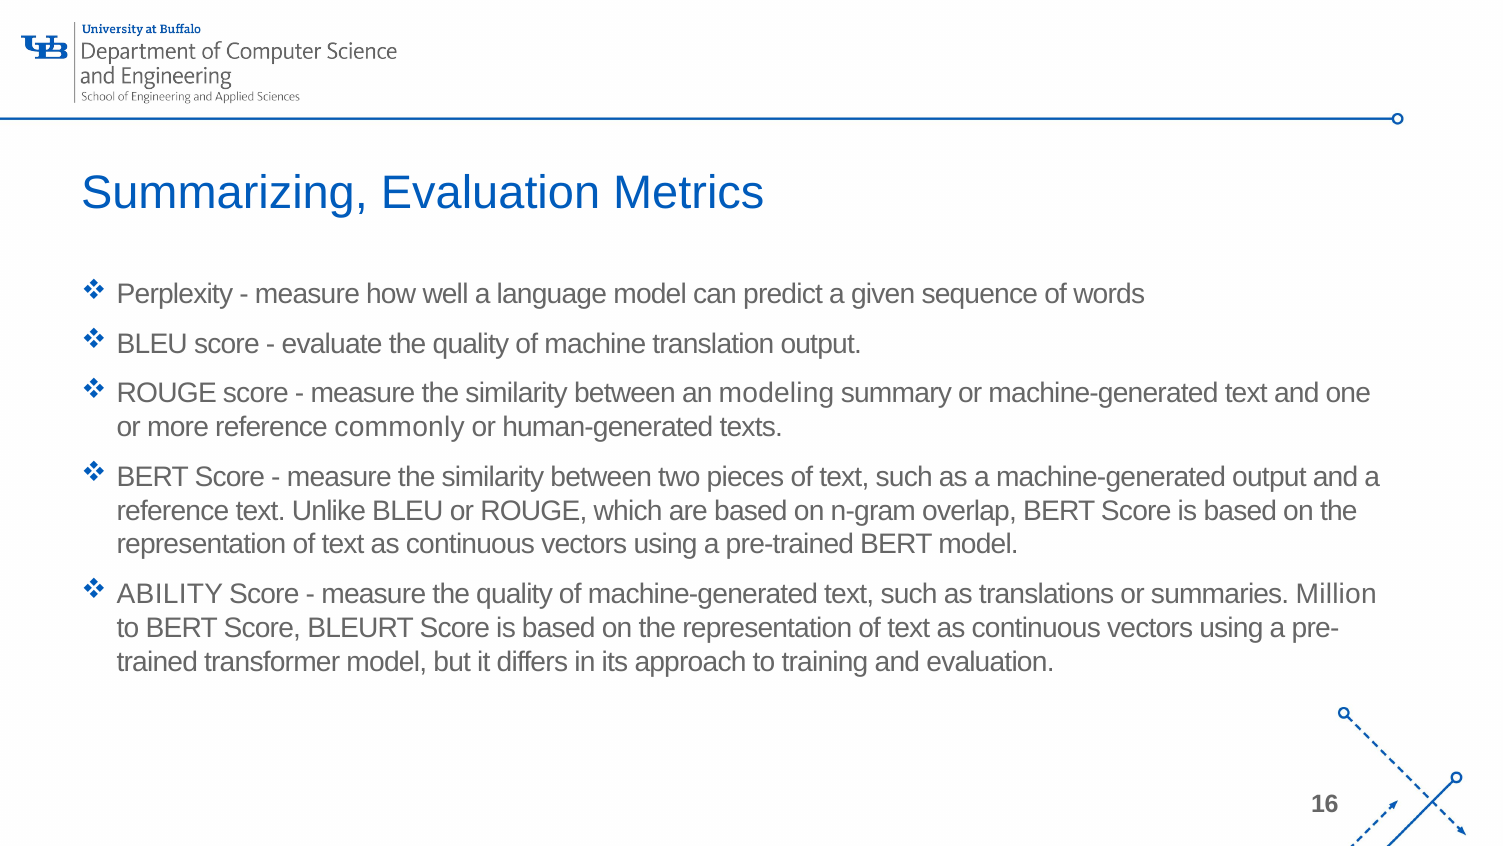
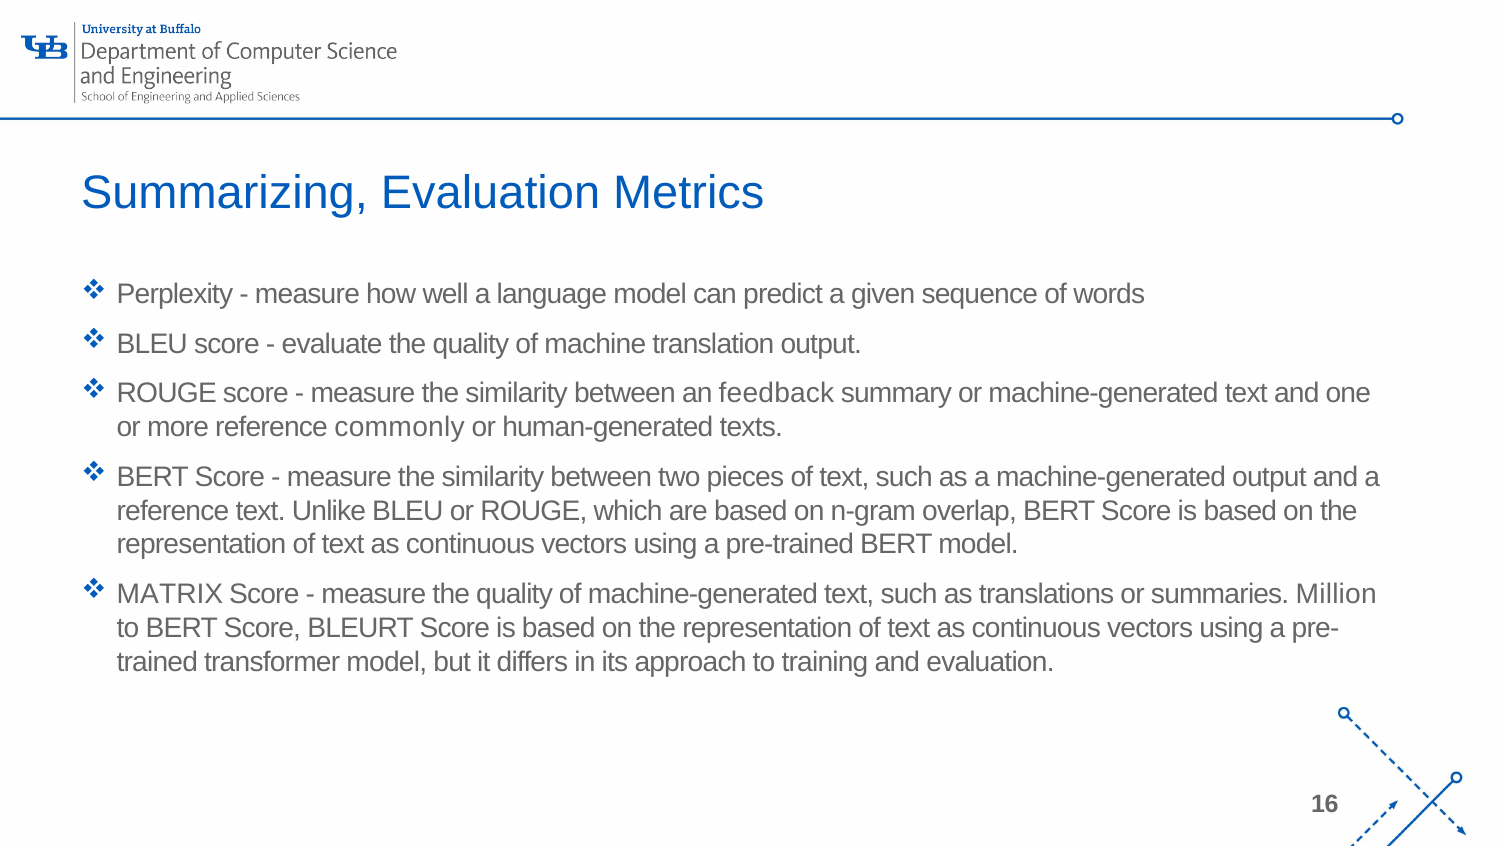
modeling: modeling -> feedback (777, 393)
ABILITY: ABILITY -> MATRIX (170, 594)
